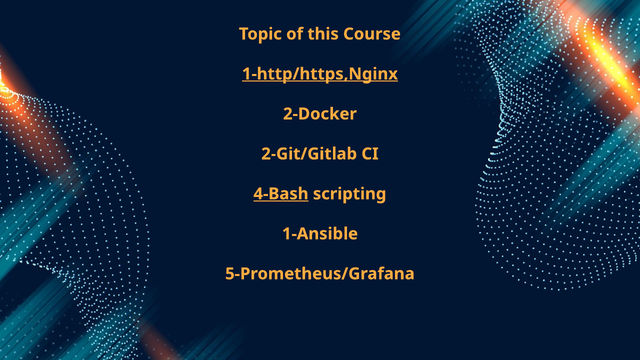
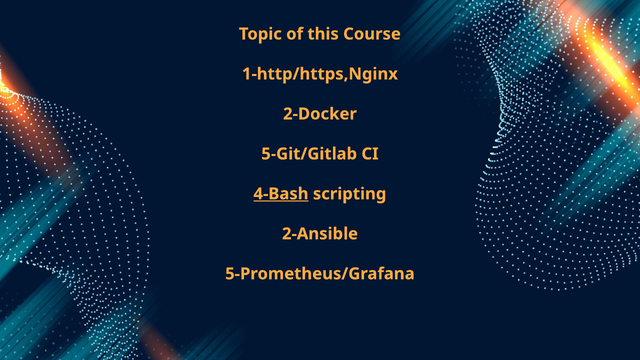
1-http/https,Nginx underline: present -> none (320, 74)
2-Git/Gitlab: 2-Git/Gitlab -> 5-Git/Gitlab (309, 154)
1-Ansible: 1-Ansible -> 2-Ansible (320, 234)
